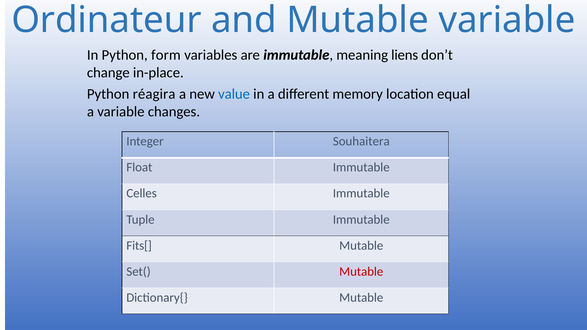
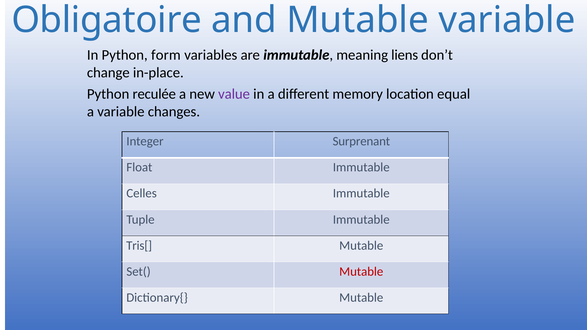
Ordinateur: Ordinateur -> Obligatoire (107, 20)
réagira: réagira -> reculée (154, 94)
value colour: blue -> purple (234, 94)
Souhaitera: Souhaitera -> Surprenant (361, 141)
Fits[: Fits[ -> Tris[ (139, 246)
